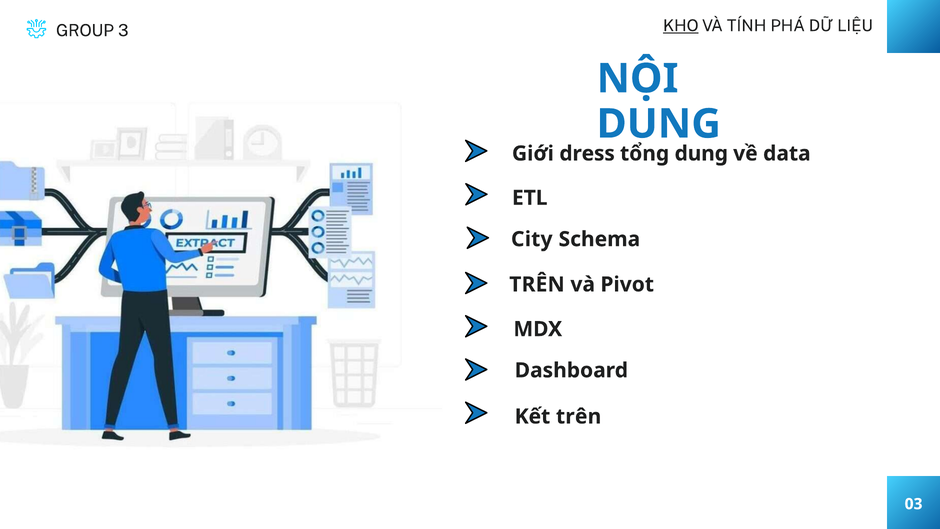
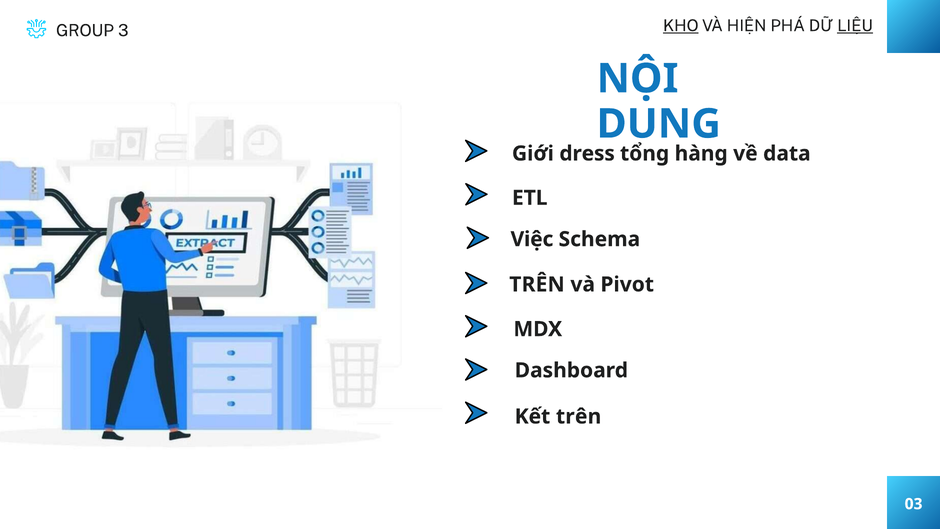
TÍNH: TÍNH -> HIỆN (747, 26)
LIỆU underline: none -> present (855, 26)
dung: dung -> hàng (701, 153)
City: City -> Việc (532, 239)
